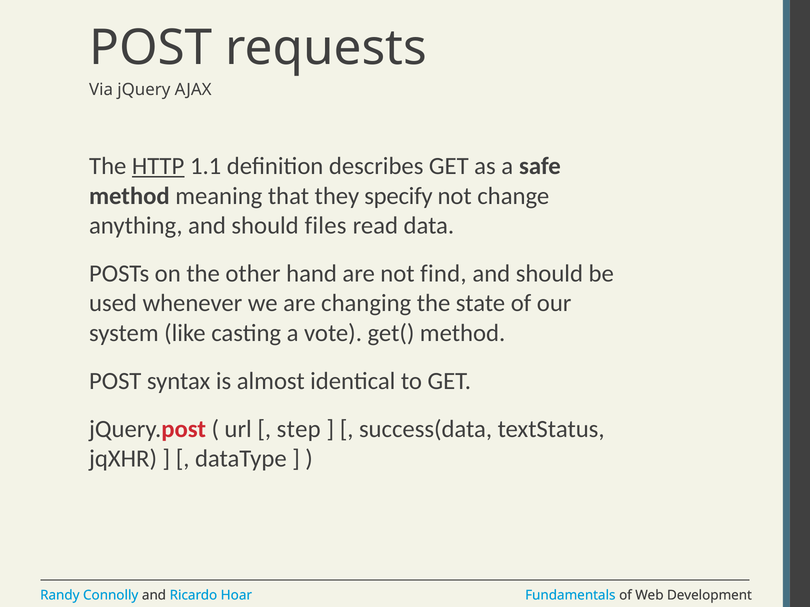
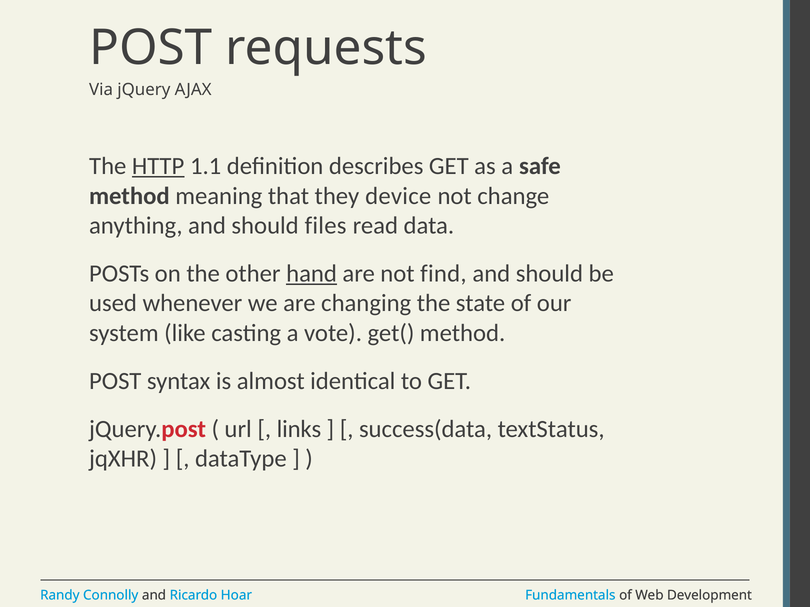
specify: specify -> device (398, 196)
hand underline: none -> present (312, 274)
step: step -> links (299, 429)
